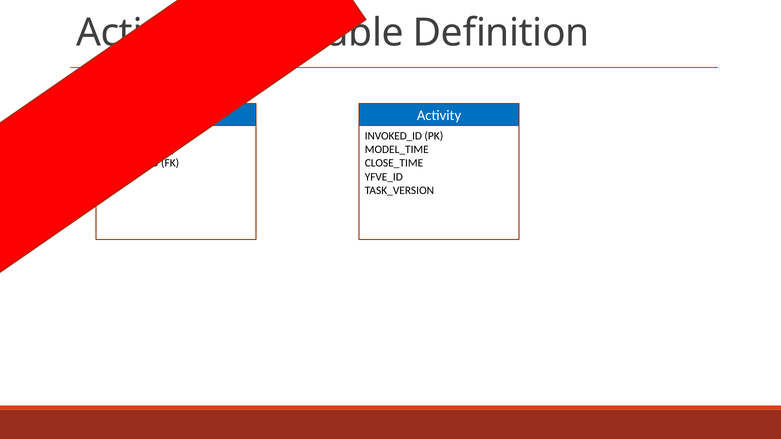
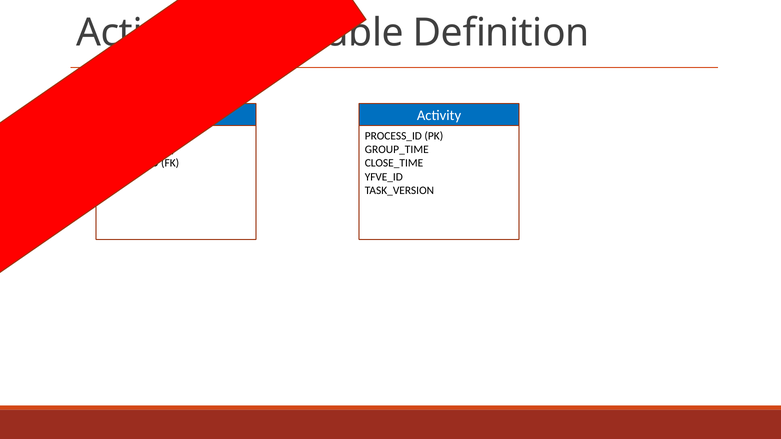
INVOKED_ID: INVOKED_ID -> PROCESS_ID (393, 136)
MODEL_TIME: MODEL_TIME -> GROUP_TIME (397, 150)
